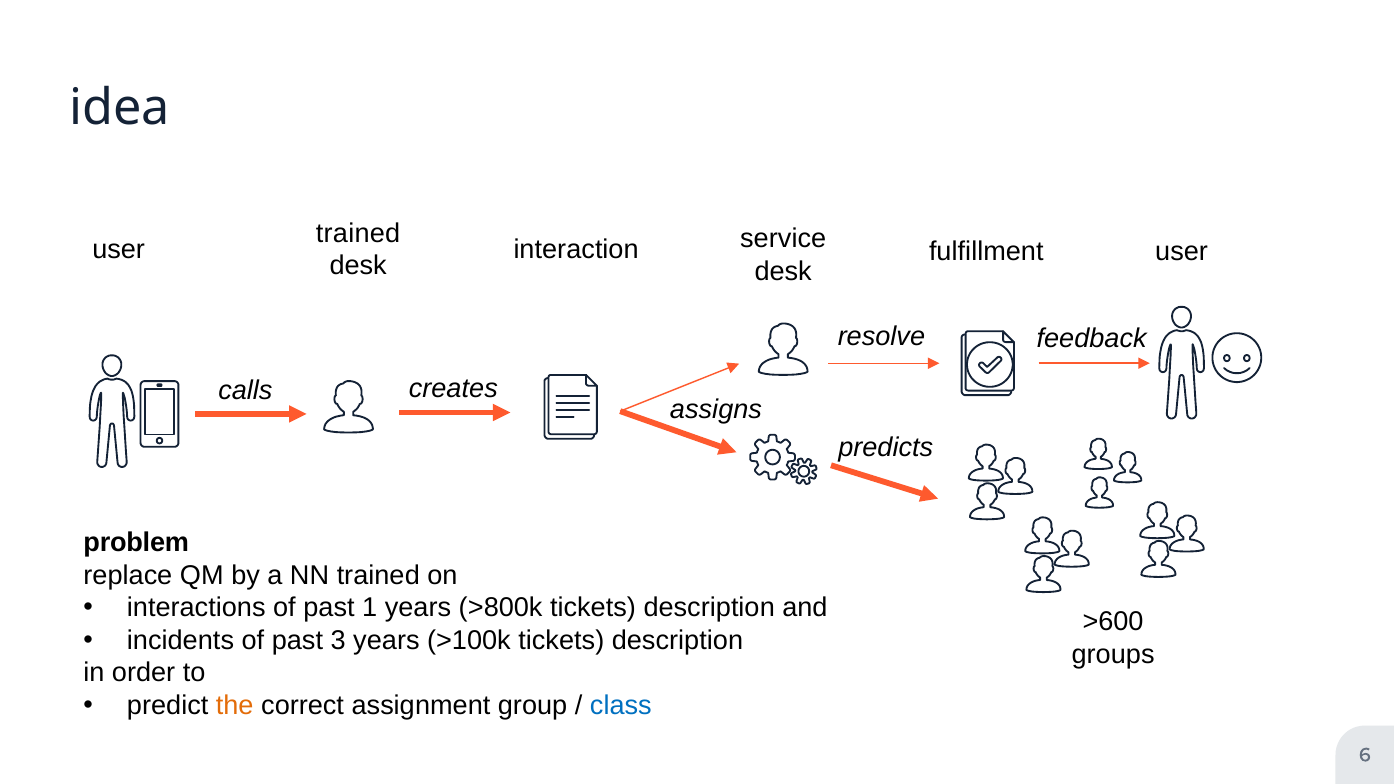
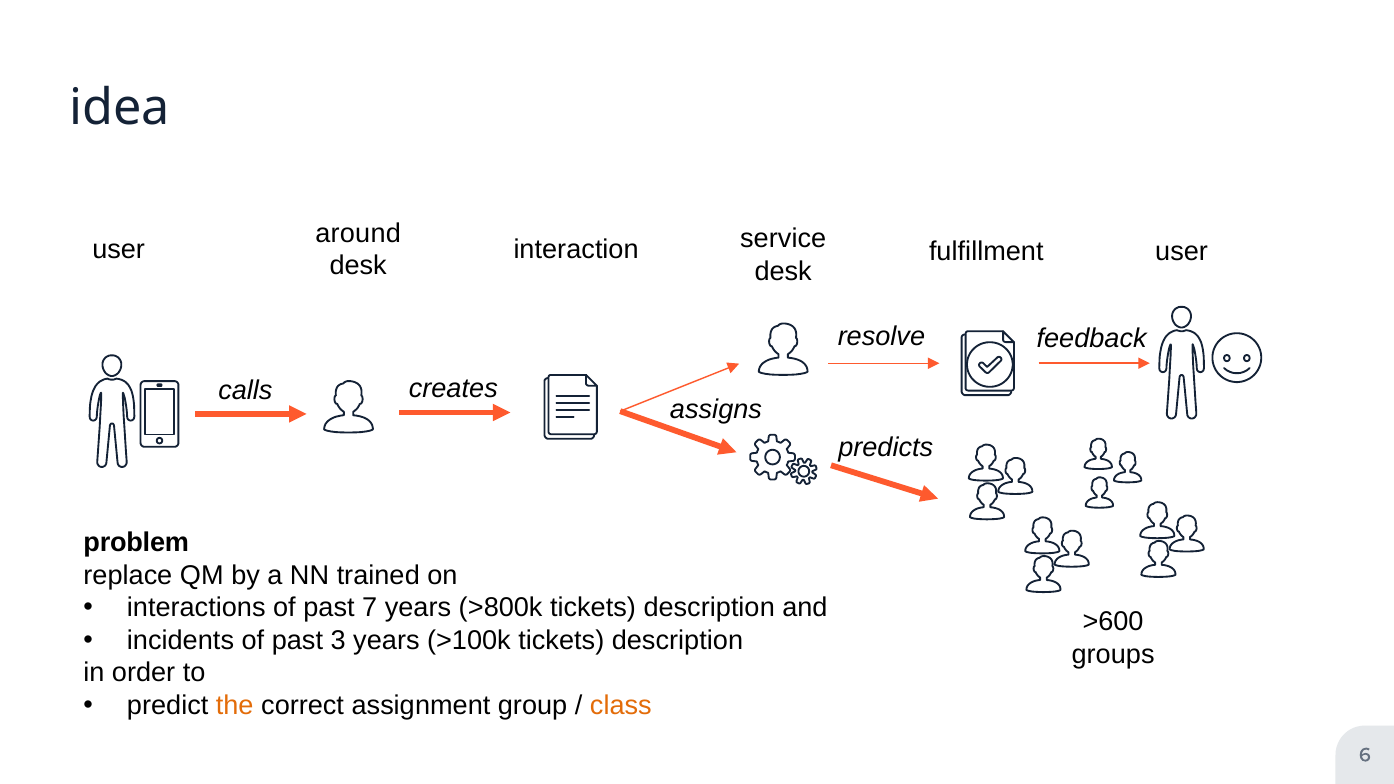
trained: trained -> around (358, 233)
1: 1 -> 7 (370, 608)
class colour: blue -> orange (621, 706)
